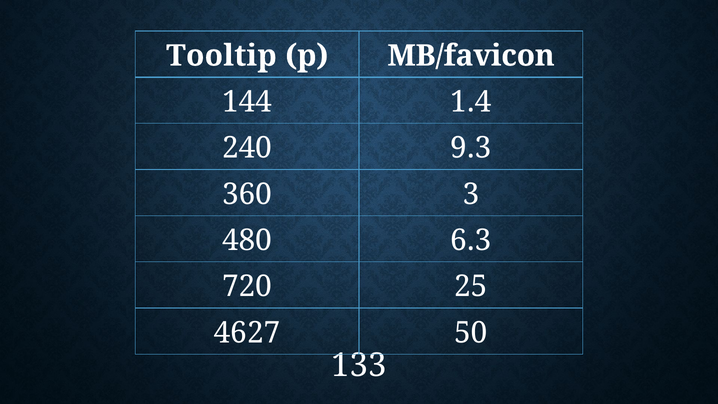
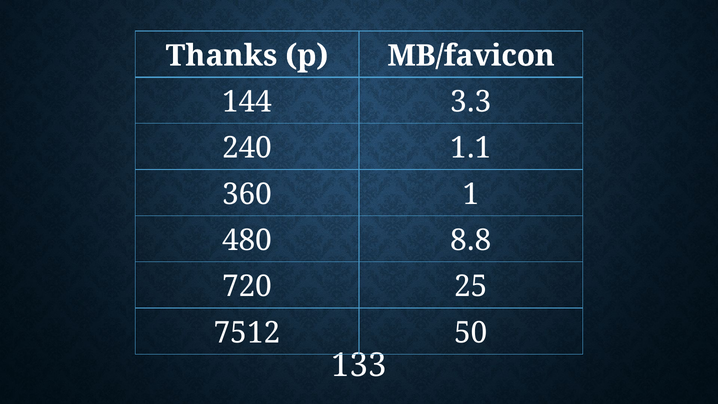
Tooltip: Tooltip -> Thanks (222, 56)
1.4: 1.4 -> 3.3 (471, 102)
9.3: 9.3 -> 1.1 (471, 148)
3: 3 -> 1 (471, 194)
6.3: 6.3 -> 8.8 (471, 240)
4627: 4627 -> 7512 (247, 333)
